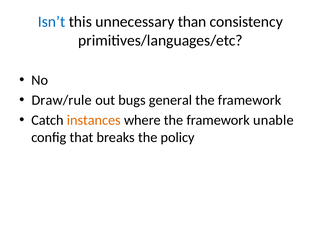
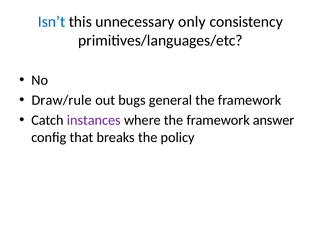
than: than -> only (192, 22)
instances colour: orange -> purple (94, 120)
unable: unable -> answer (274, 120)
